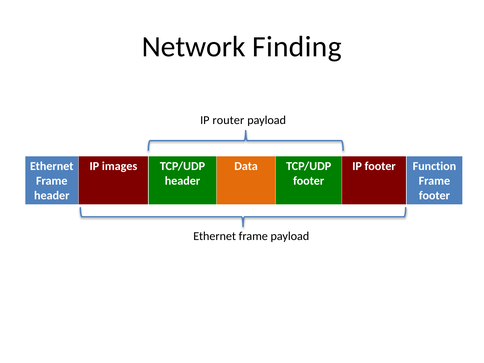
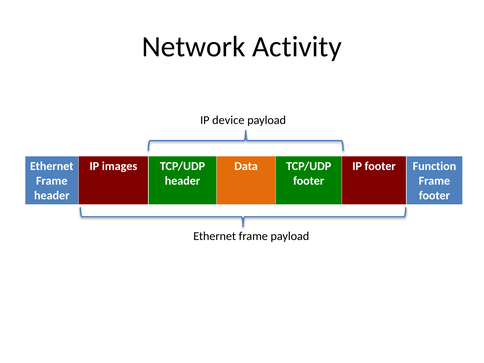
Finding: Finding -> Activity (297, 47)
router: router -> device (228, 120)
